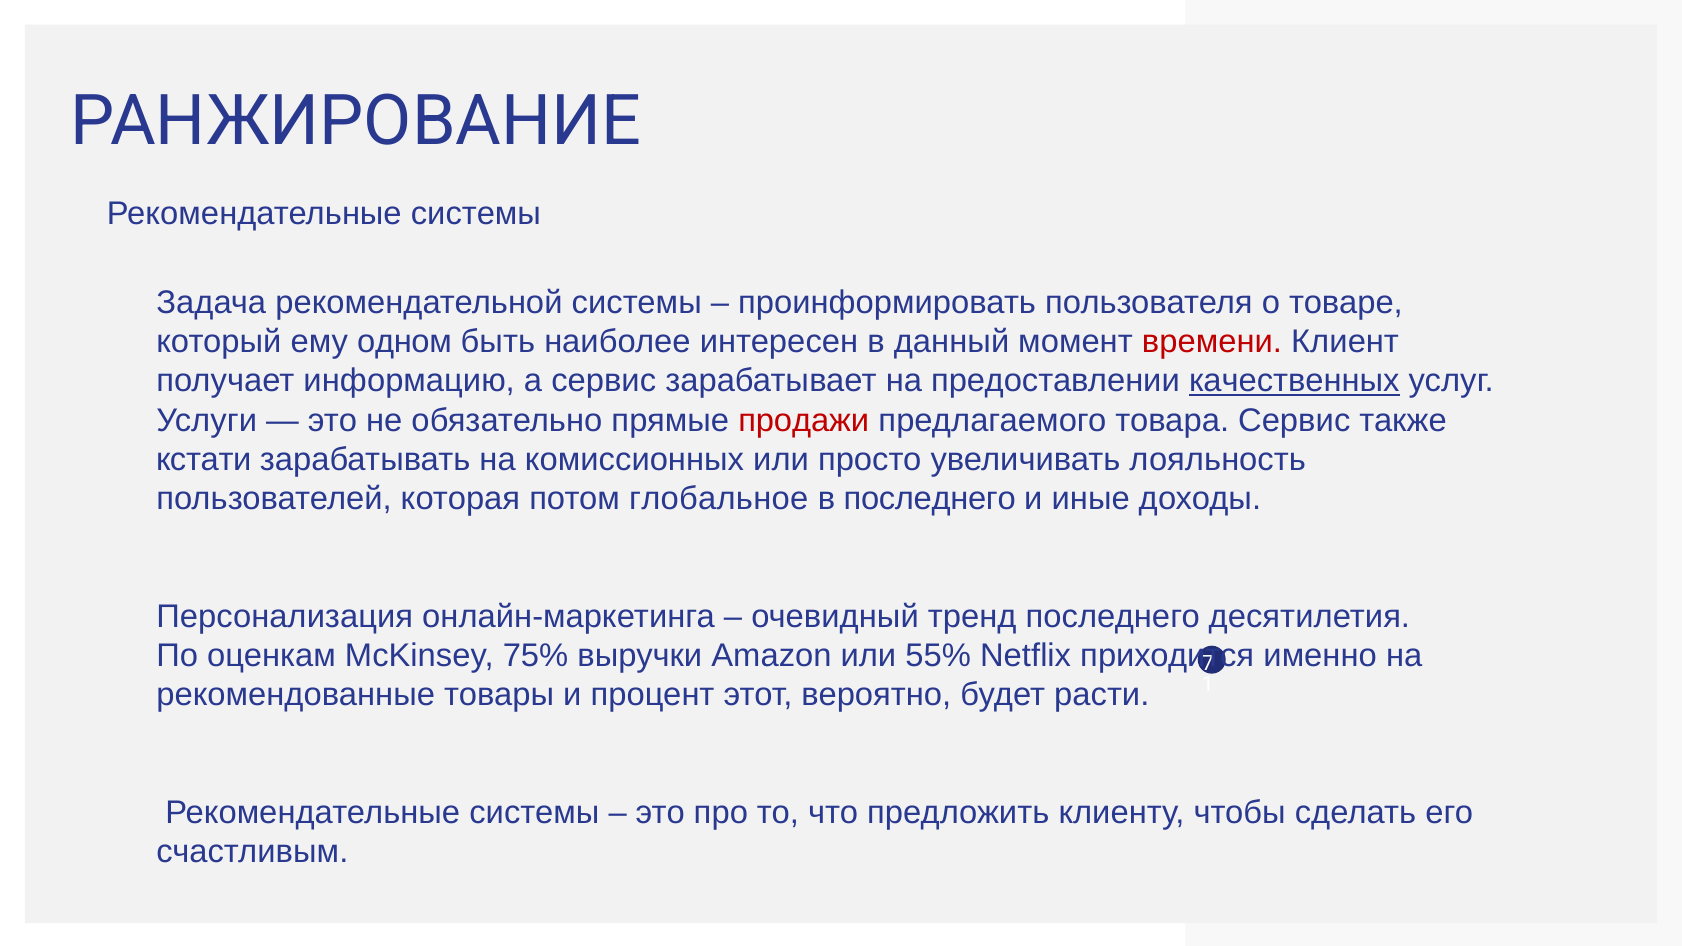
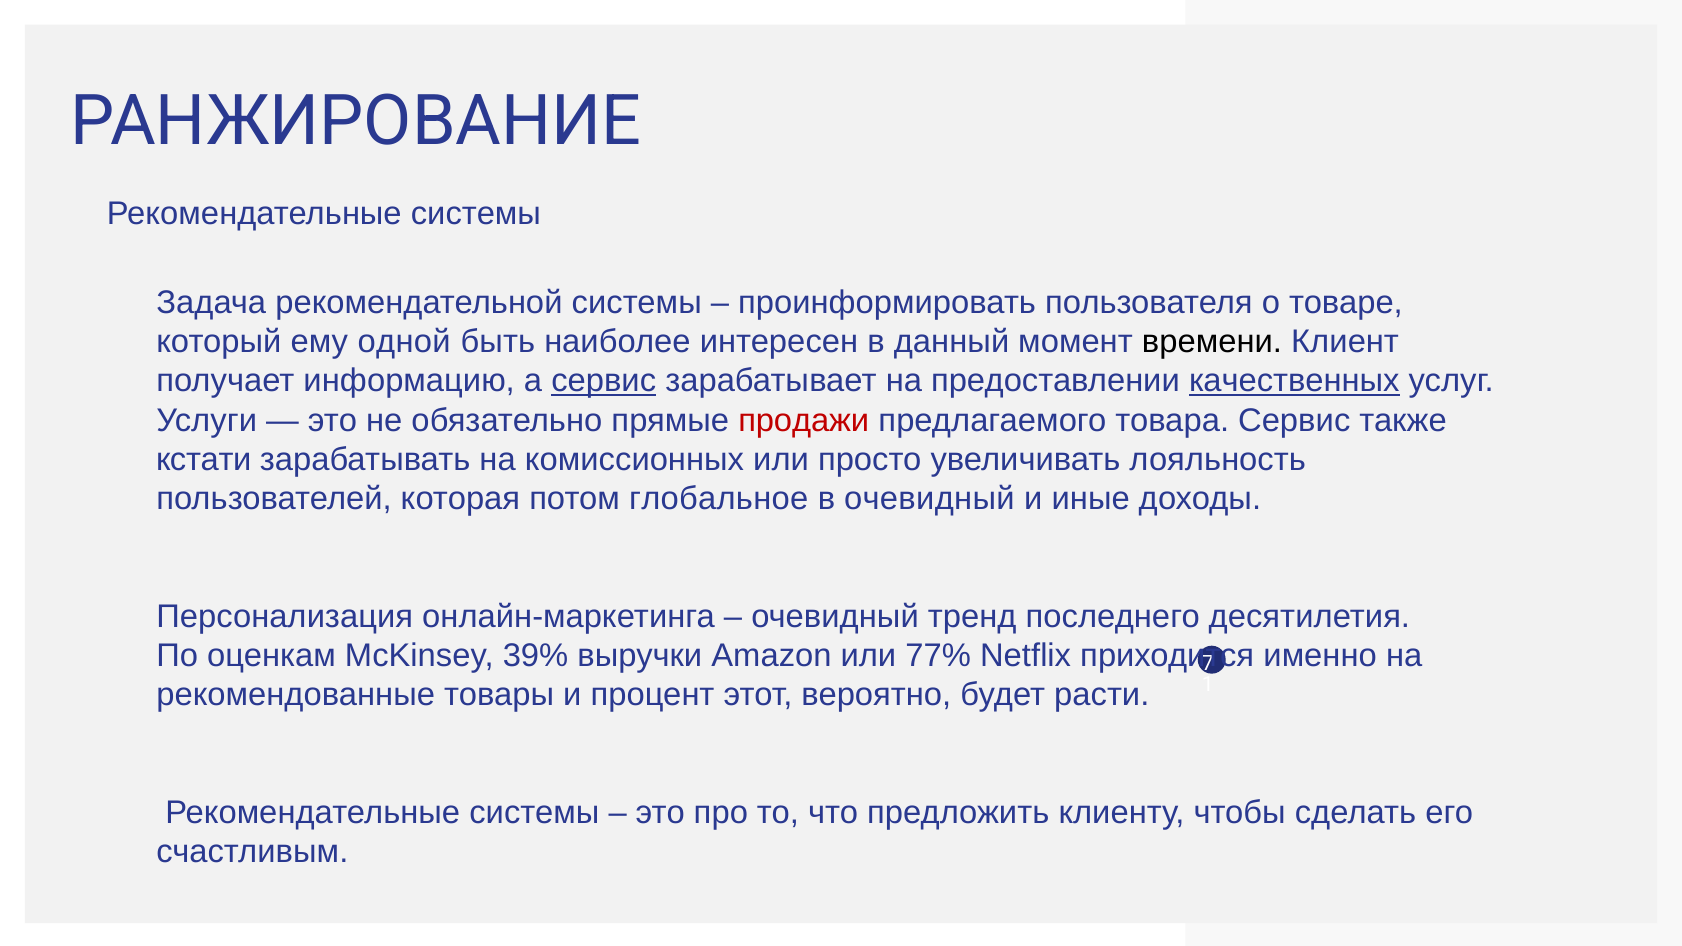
одном: одном -> одной (404, 342)
времени colour: red -> black (1212, 342)
сервис underline: none -> present (604, 381)
в последнего: последнего -> очевидный (929, 499)
75%: 75% -> 39% (536, 656)
55%: 55% -> 77% (938, 656)
